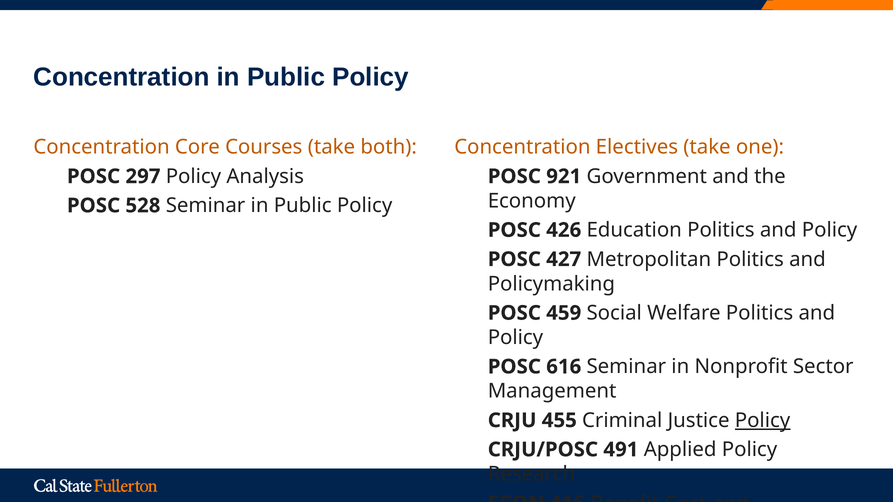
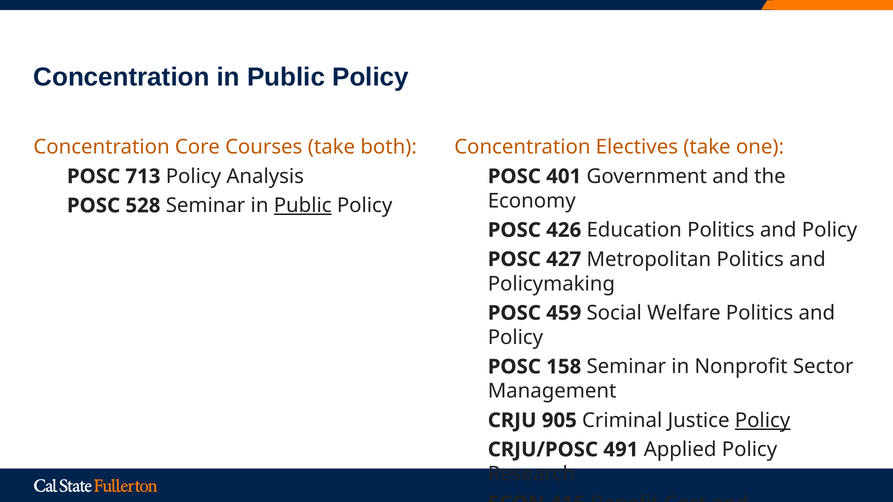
297: 297 -> 713 (143, 177)
921: 921 -> 401 (564, 177)
Public underline: none -> present (303, 206)
616: 616 -> 158 (564, 367)
455: 455 -> 905 (559, 421)
